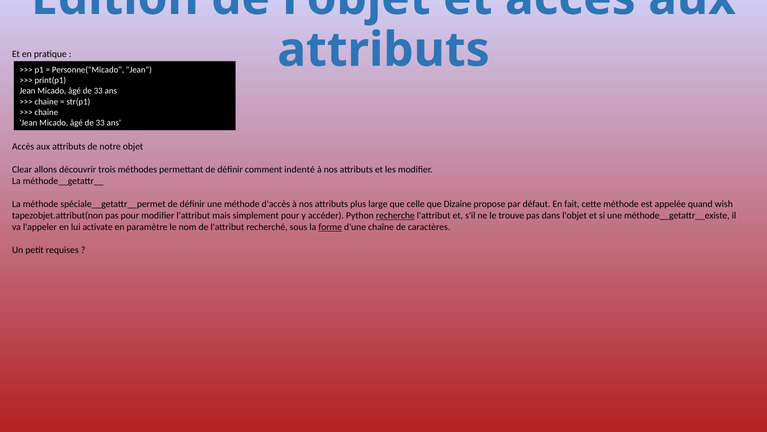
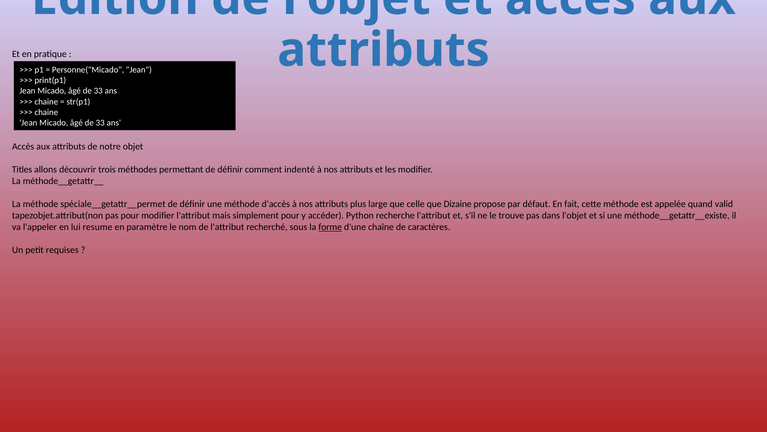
Clear: Clear -> Titles (22, 169)
wish: wish -> valid (724, 204)
recherche underline: present -> none (395, 215)
activate: activate -> resume (98, 227)
